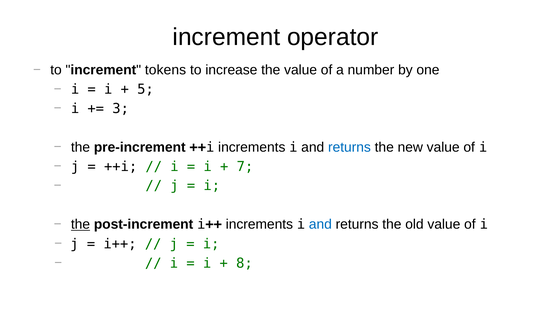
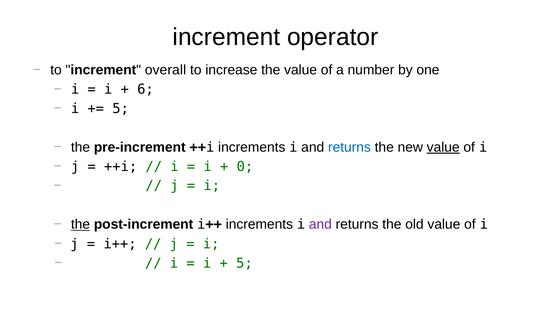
tokens: tokens -> overall (166, 70)
5: 5 -> 6 (145, 89)
3: 3 -> 5 (121, 109)
value underline: none -> present (443, 147)
7: 7 -> 0 (245, 166)
and colour: blue -> purple (320, 224)
8: 8 -> 5 (244, 263)
